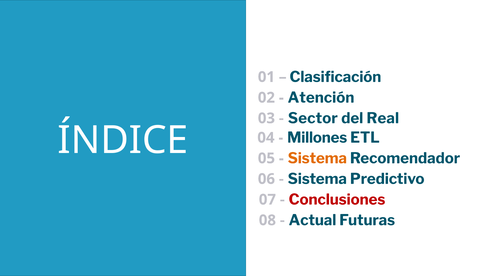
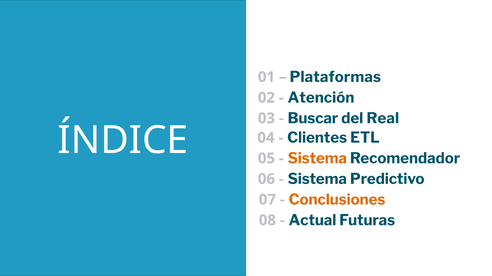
Clasificación: Clasificación -> Plataformas (335, 77)
Sector: Sector -> Buscar (313, 119)
Millones: Millones -> Clientes (317, 138)
Conclusiones colour: red -> orange (337, 200)
